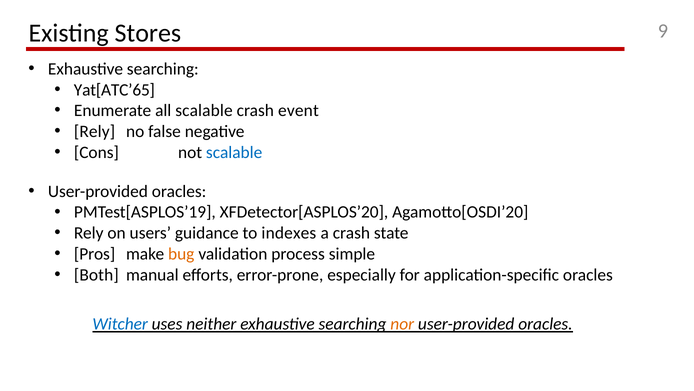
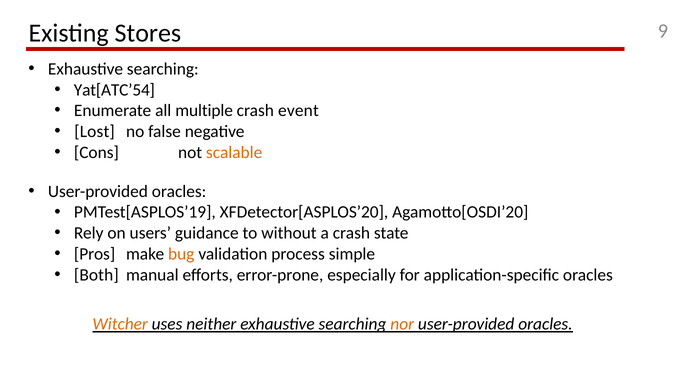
Yat[ATC’65: Yat[ATC’65 -> Yat[ATC’54 (114, 90)
all scalable: scalable -> multiple (204, 110)
Rely: Rely -> Lost (95, 131)
scalable colour: blue -> orange (234, 152)
indexes: indexes -> without (289, 233)
Witcher colour: blue -> orange (120, 324)
